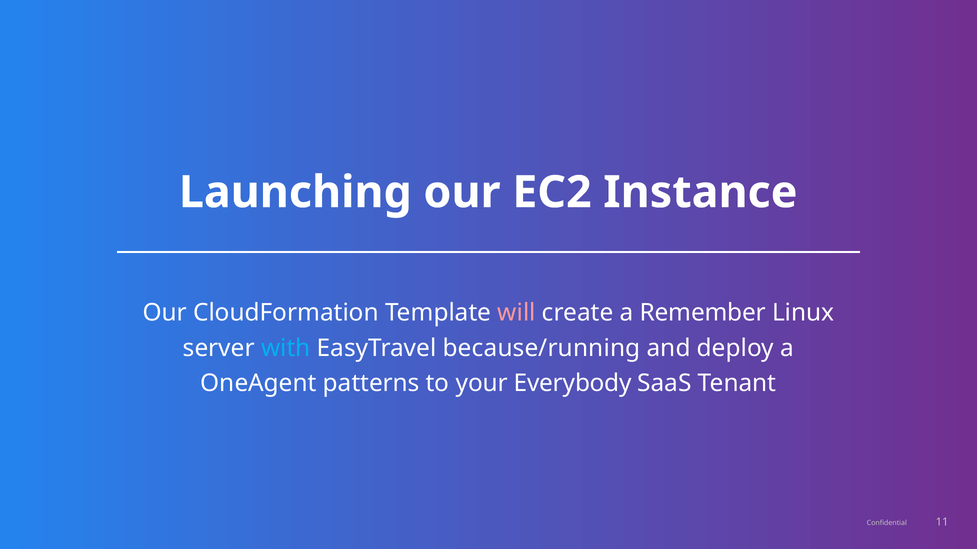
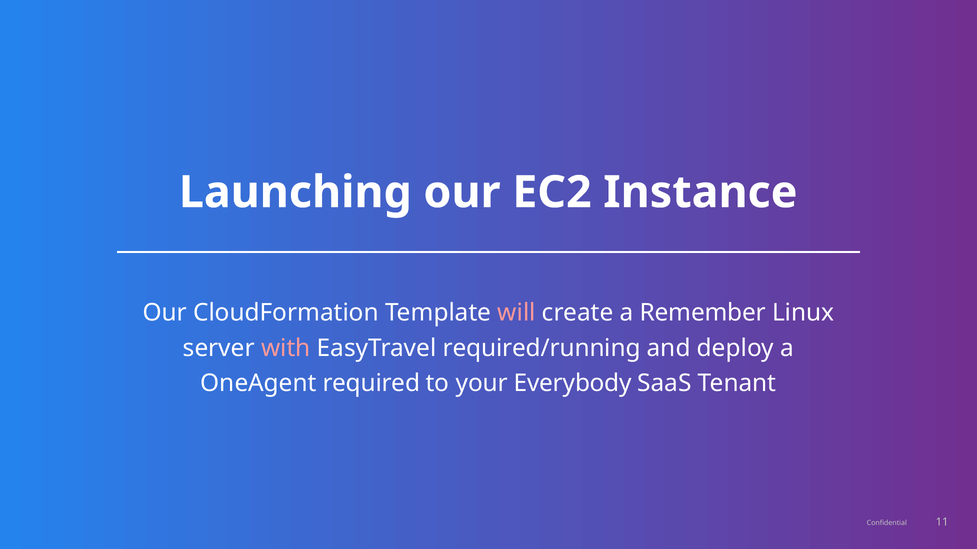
with colour: light blue -> pink (286, 348)
because/running: because/running -> required/running (542, 348)
patterns: patterns -> required (371, 383)
